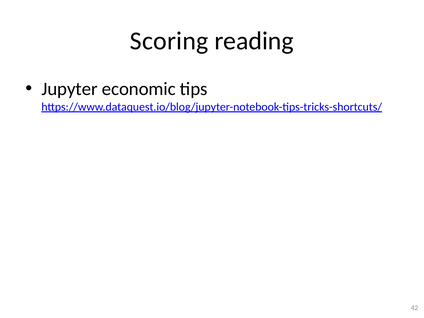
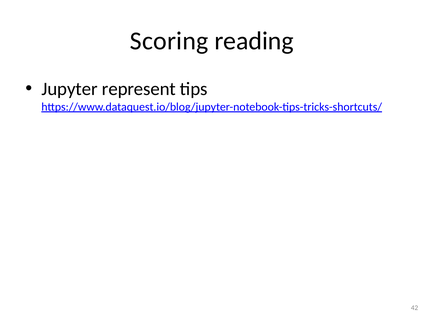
economic: economic -> represent (139, 89)
